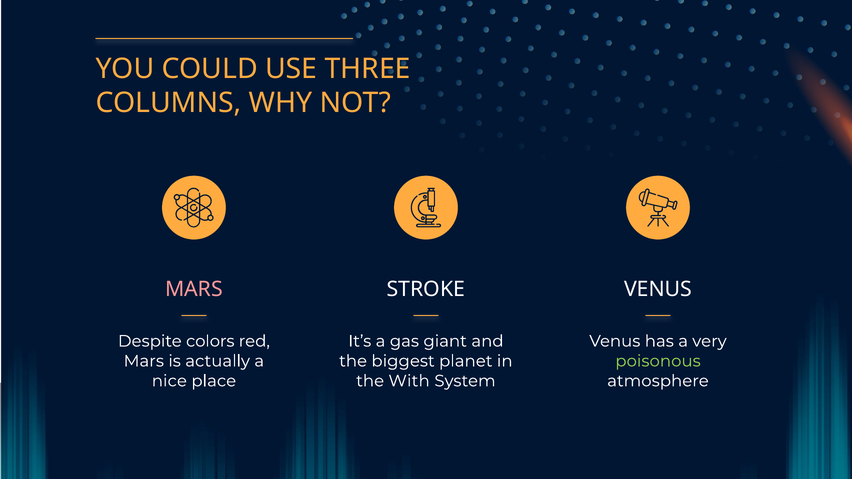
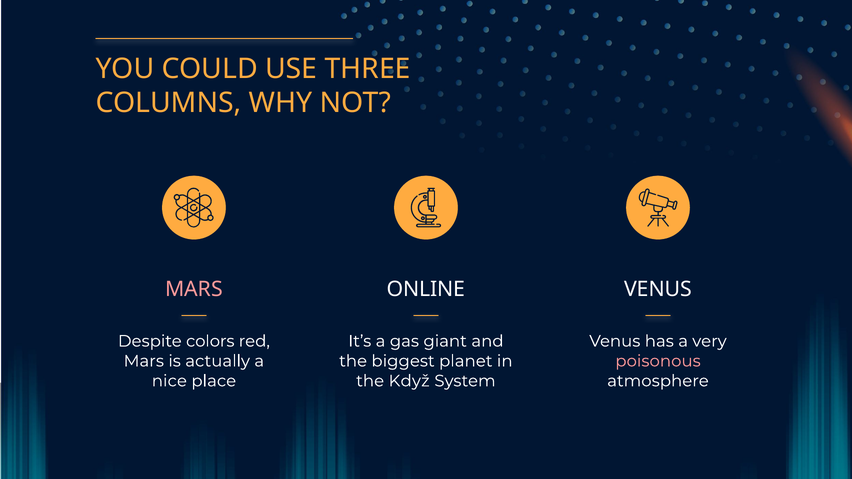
STROKE: STROKE -> ONLINE (426, 289)
poisonous colour: light green -> pink (658, 361)
With: With -> Když (409, 381)
